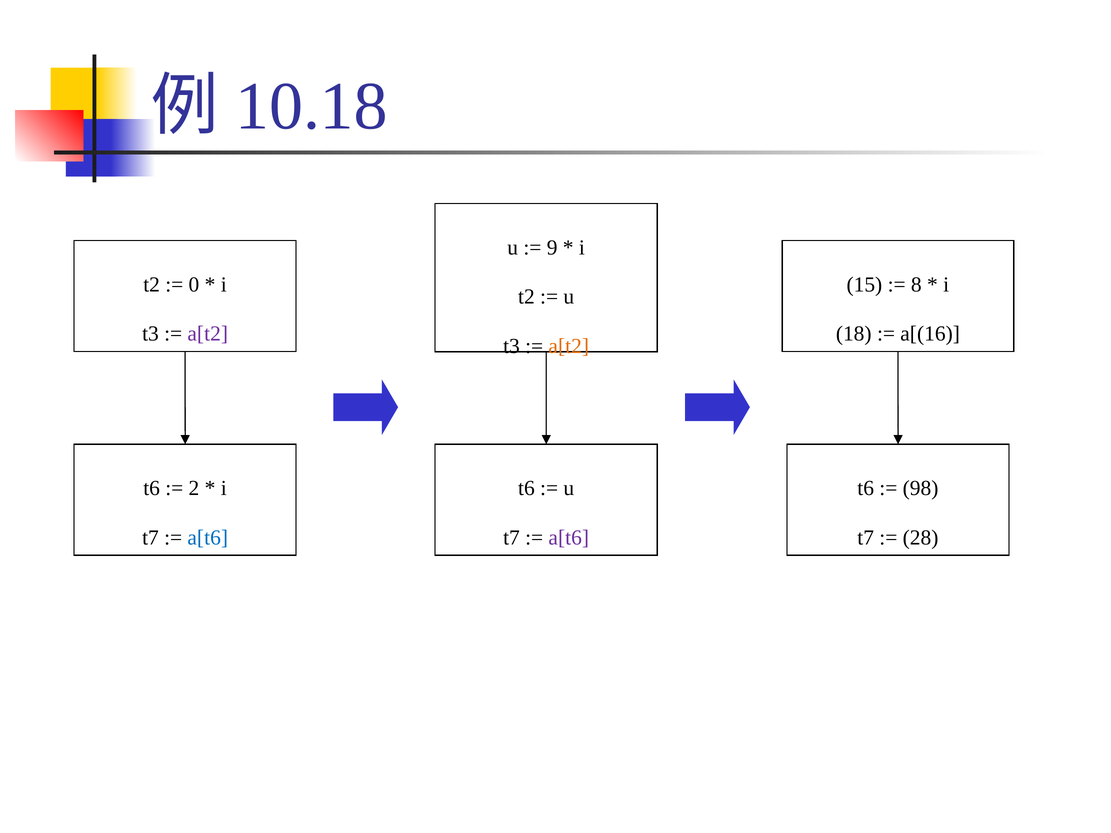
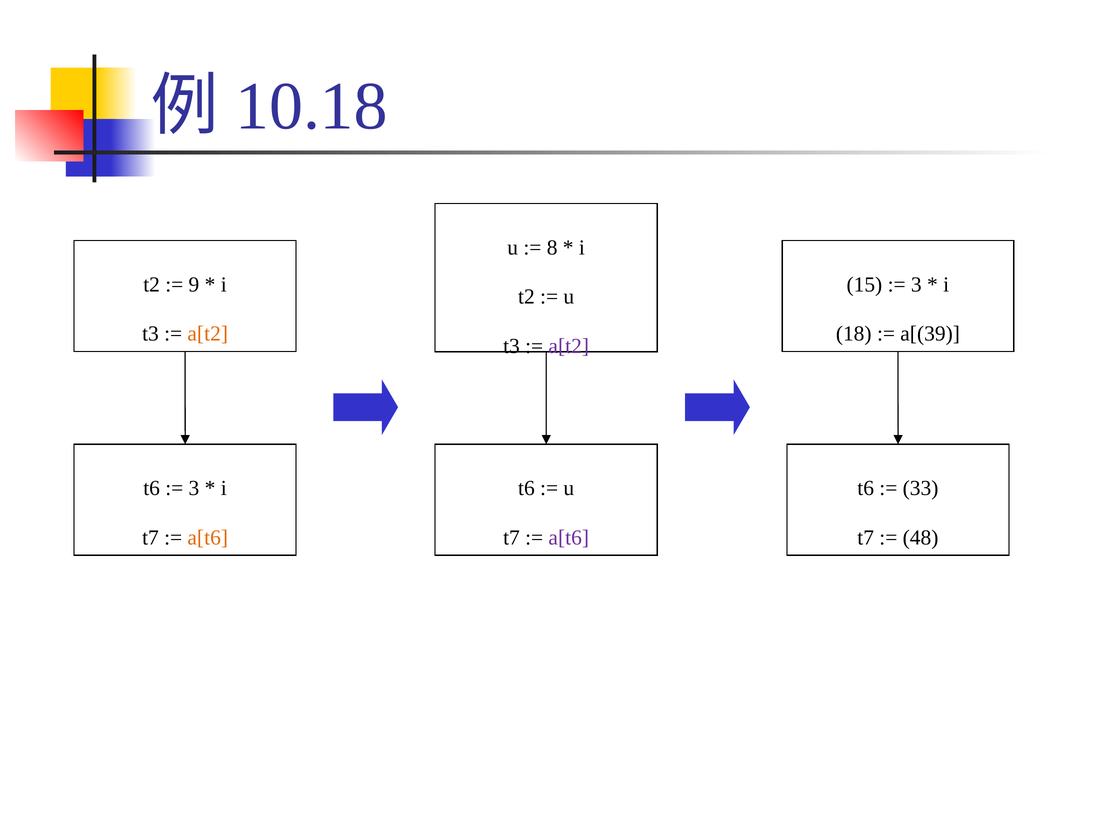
9: 9 -> 8 (552, 248)
0: 0 -> 9 (194, 285)
8: 8 -> 3 (916, 285)
a[t2 colour: purple -> orange (208, 334)
a[(16: a[(16 -> a[(39 (930, 334)
a[t2 colour: orange -> purple (569, 346)
2: 2 -> 3 (194, 488)
98: 98 -> 33 (921, 488)
a[t6 colour: blue -> orange (208, 538)
28: 28 -> 48 (921, 538)
